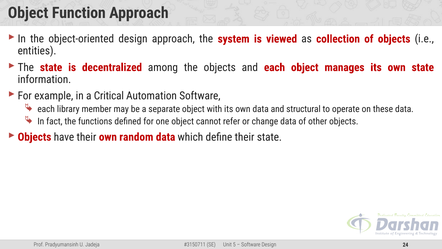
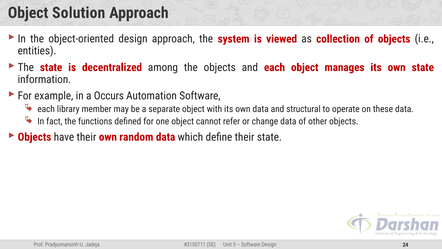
Function: Function -> Solution (79, 13)
Critical: Critical -> Occurs (109, 96)
